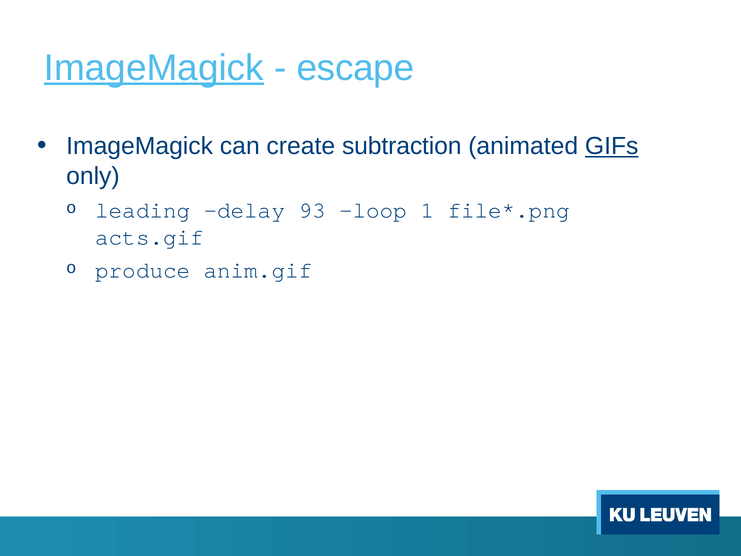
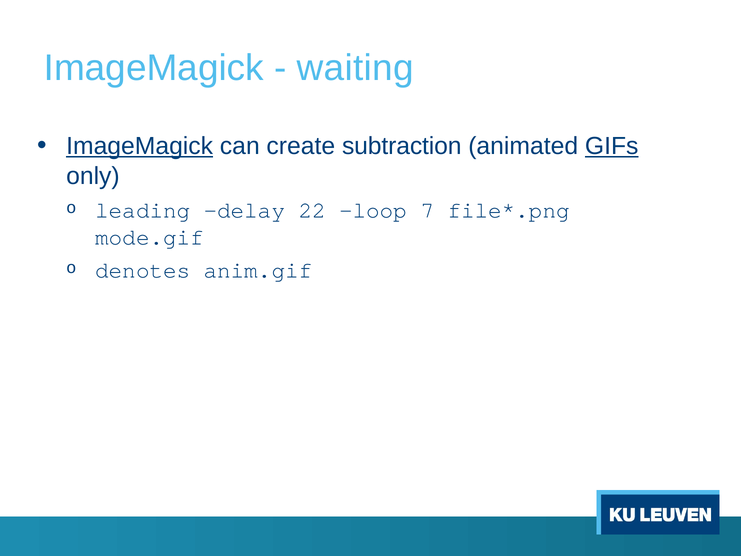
ImageMagick underline: present -> none (154, 68)
escape: escape -> waiting (355, 68)
ImageMagick underline: none -> present (140, 146)
93: 93 -> 22 (312, 210)
1: 1 -> 7 (427, 210)
acts.gif: acts.gif -> mode.gif (150, 237)
produce: produce -> denotes (143, 270)
